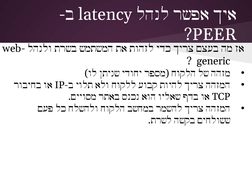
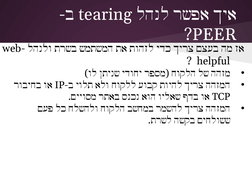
latency: latency -> tearing (105, 14)
generic: generic -> helpful (213, 61)
